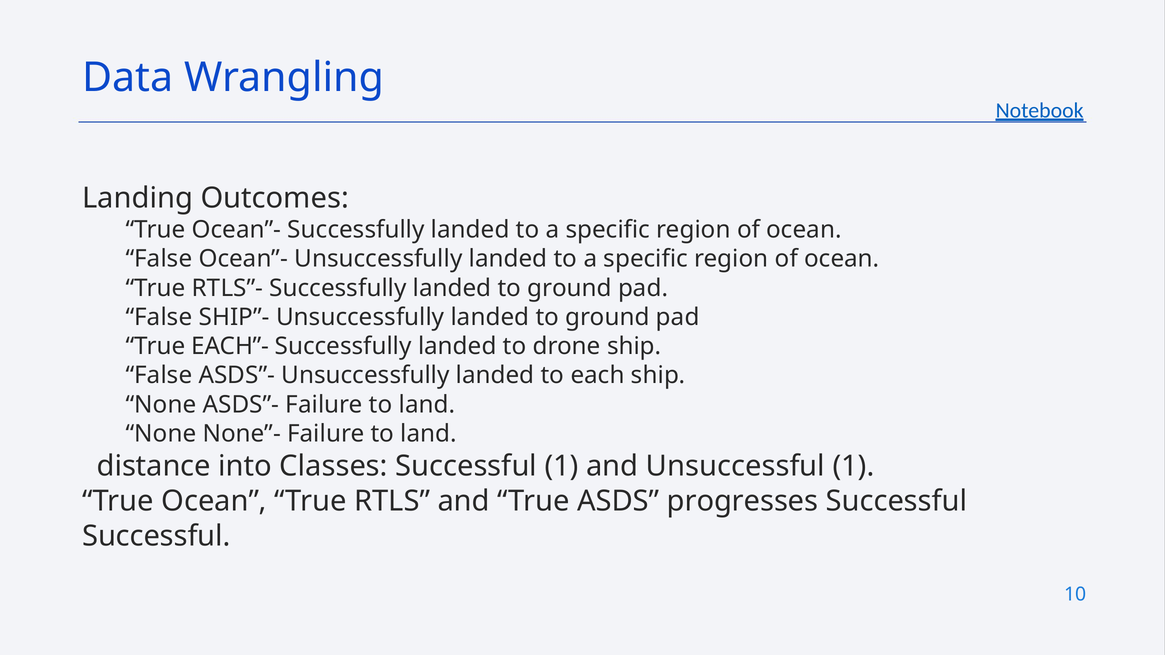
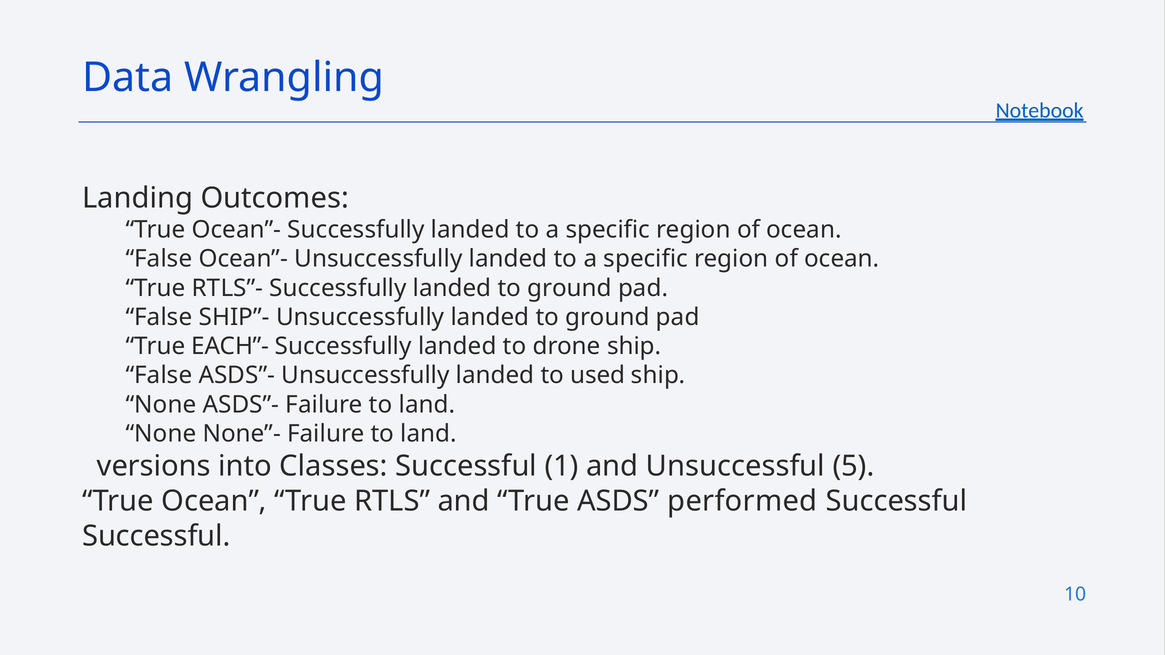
each: each -> used (598, 376)
distance: distance -> versions (154, 466)
Unsuccessful 1: 1 -> 5 (854, 466)
progresses: progresses -> performed (742, 501)
